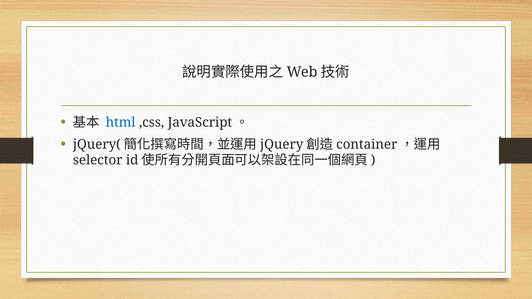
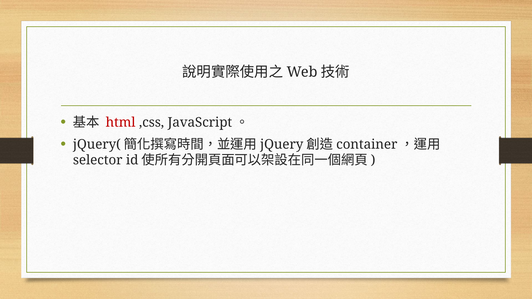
html colour: blue -> red (121, 122)
